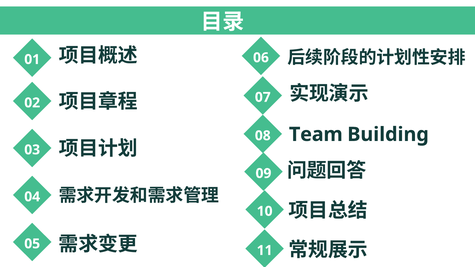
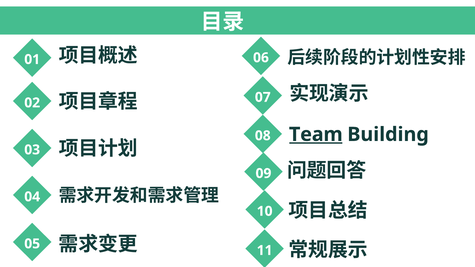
Team underline: none -> present (316, 135)
